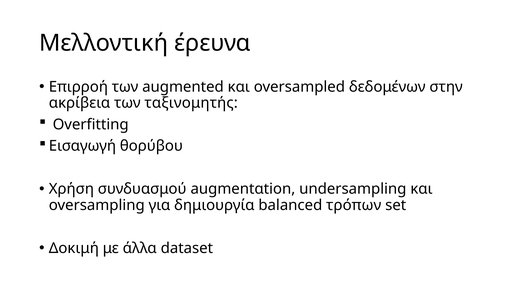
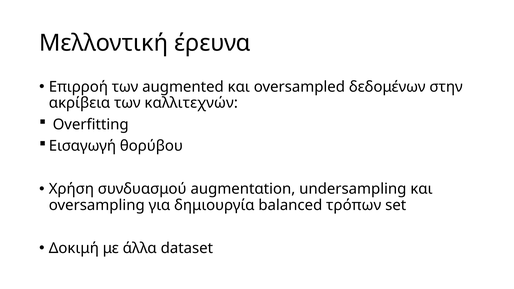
ταξινομητής: ταξινομητής -> καλλιτεχνών (191, 103)
